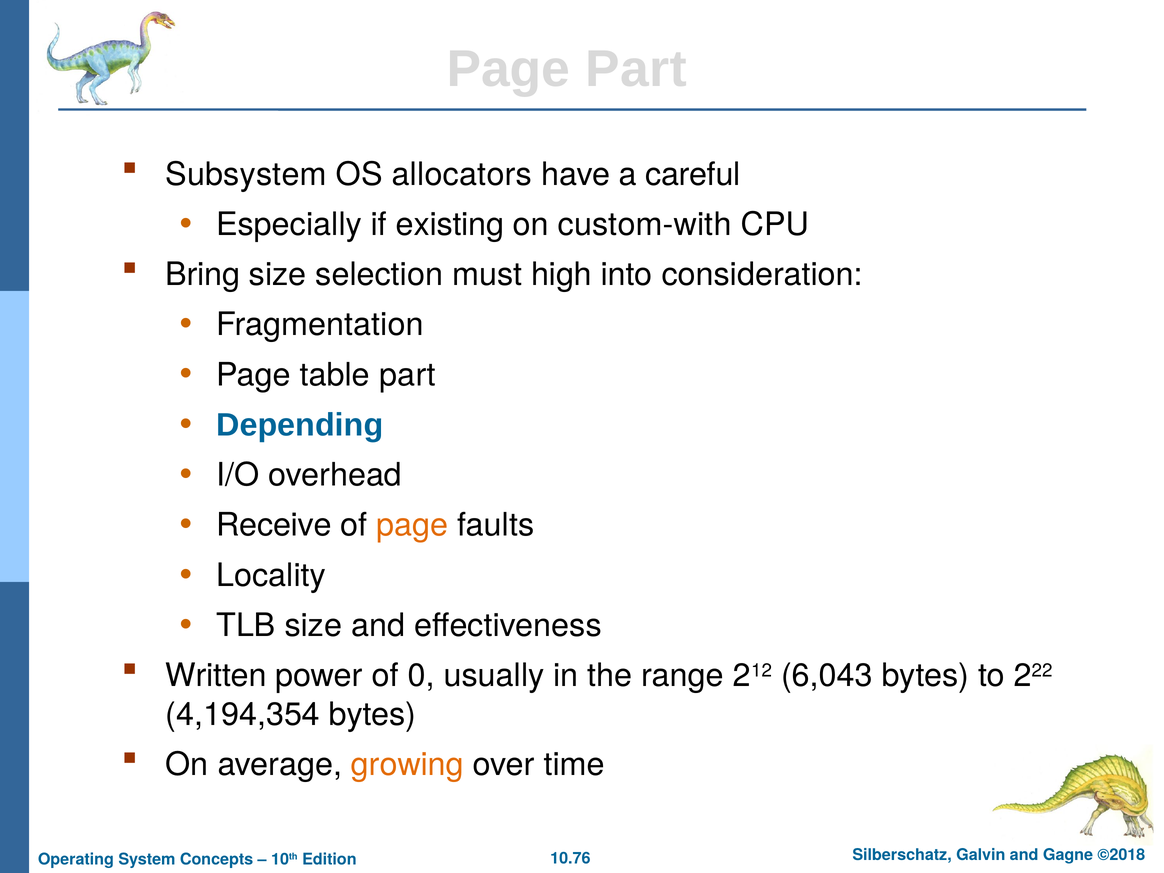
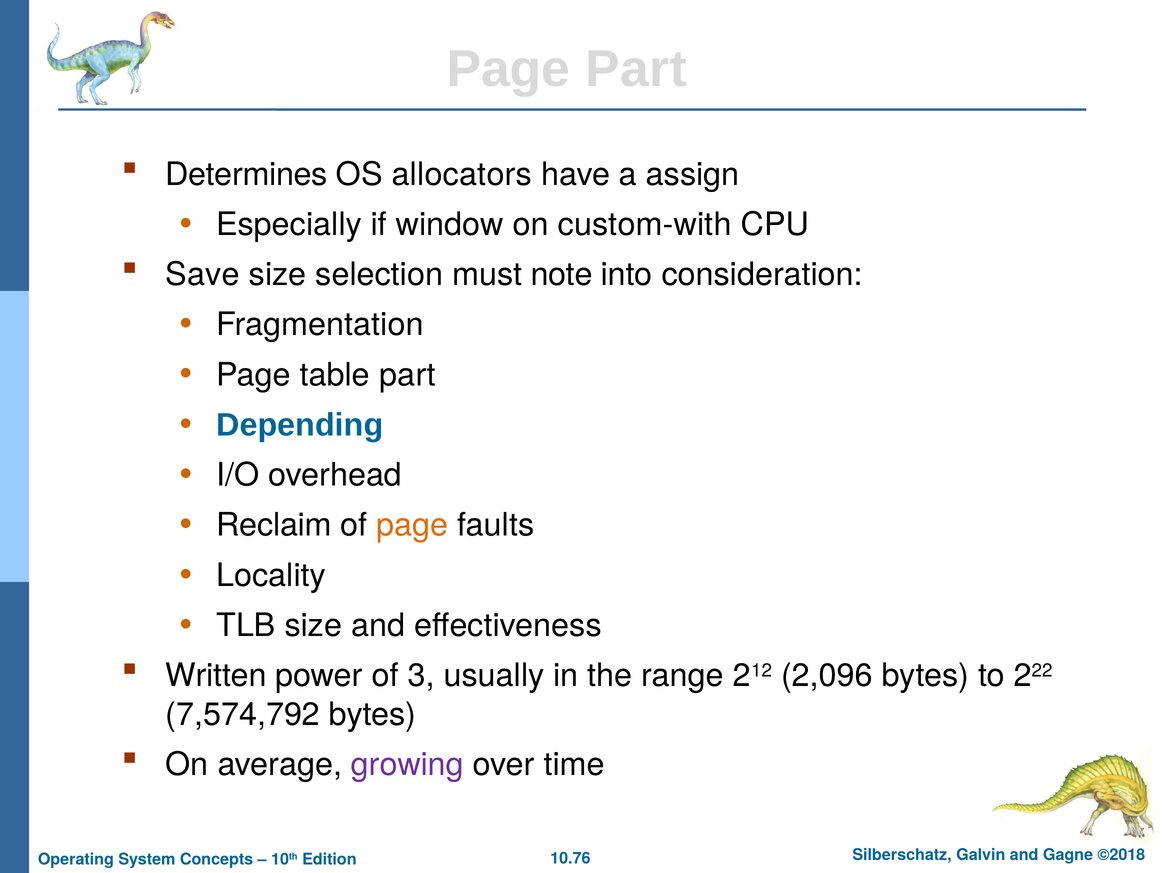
Subsystem: Subsystem -> Determines (246, 174)
careful: careful -> assign (693, 174)
existing: existing -> window (450, 225)
Bring: Bring -> Save (203, 275)
high: high -> note (562, 275)
Receive: Receive -> Reclaim (274, 525)
0: 0 -> 3 (421, 676)
6,043: 6,043 -> 2,096 (827, 676)
4,194,354: 4,194,354 -> 7,574,792 (243, 715)
growing colour: orange -> purple (407, 765)
